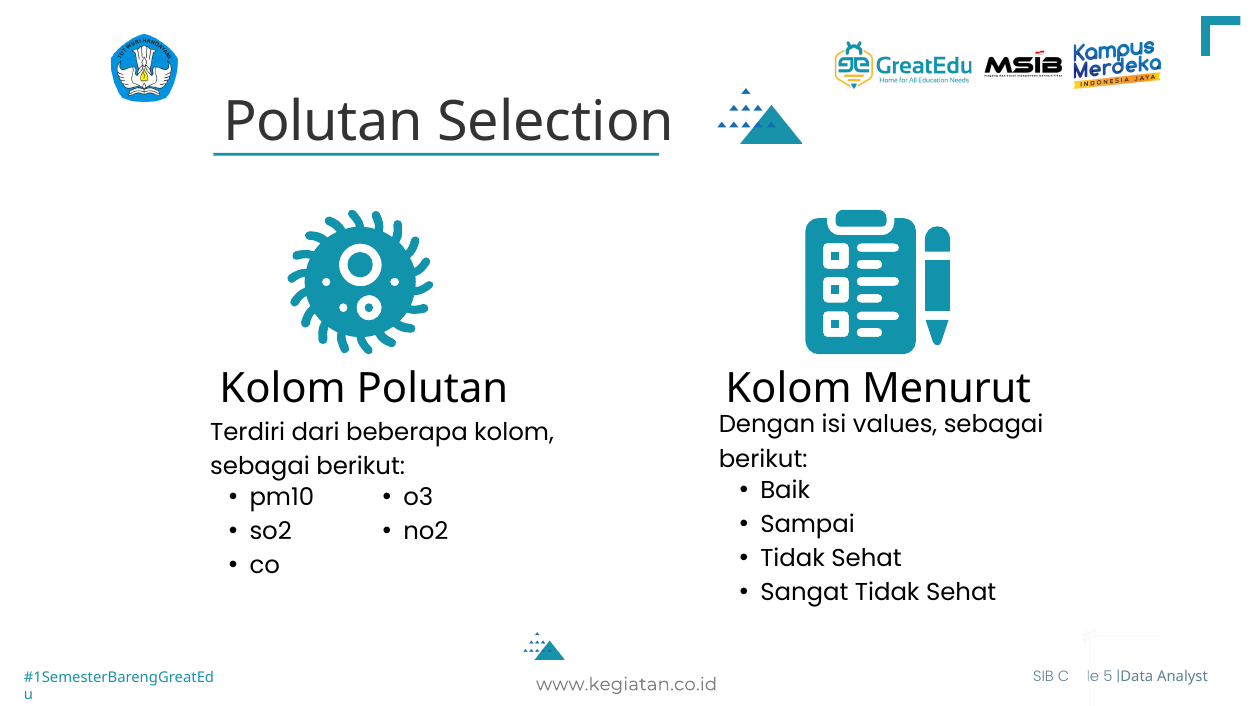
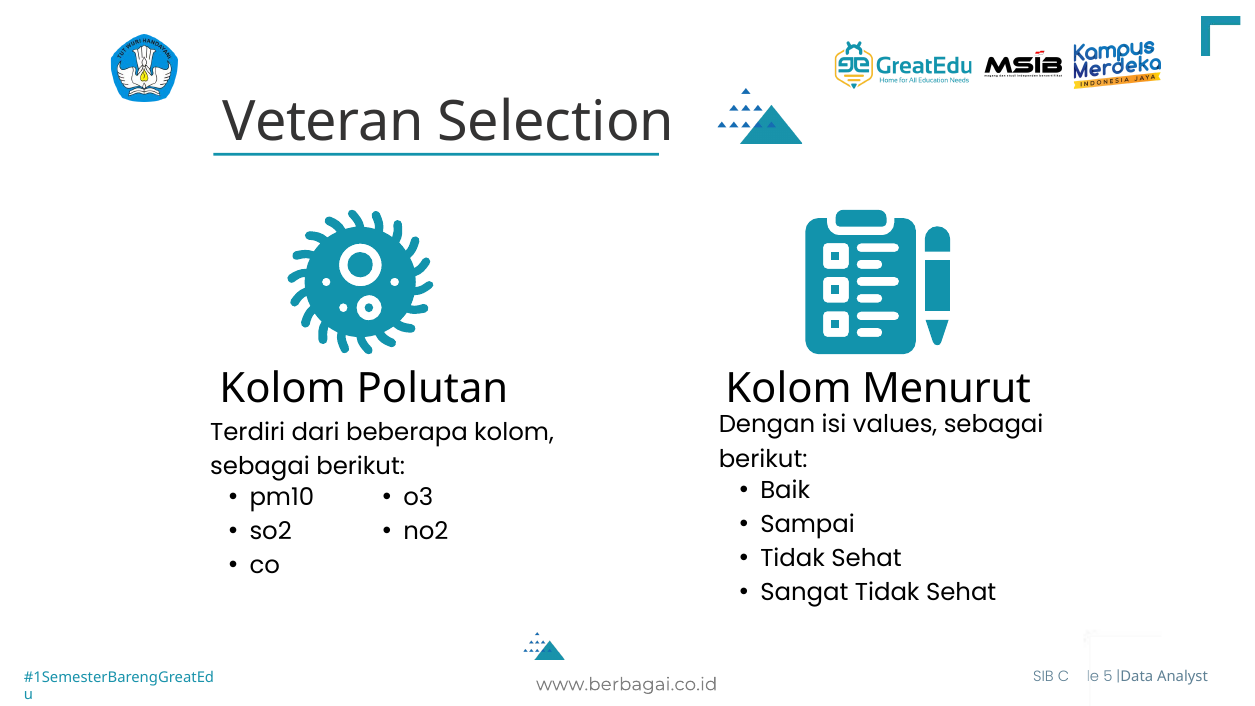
Polutan: Polutan -> Veteran (323, 122)
www.kegiatan.co.id: www.kegiatan.co.id -> www.berbagai.co.id (627, 684)
